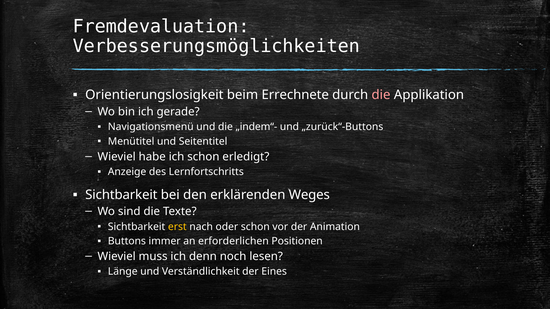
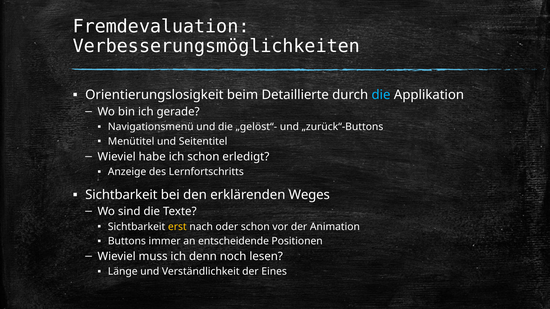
Errechnete: Errechnete -> Detaillierte (295, 95)
die colour: pink -> light blue (381, 95)
„indem“-: „indem“- -> „gelöst“- (256, 127)
erforderlichen: erforderlichen -> entscheidende (234, 242)
